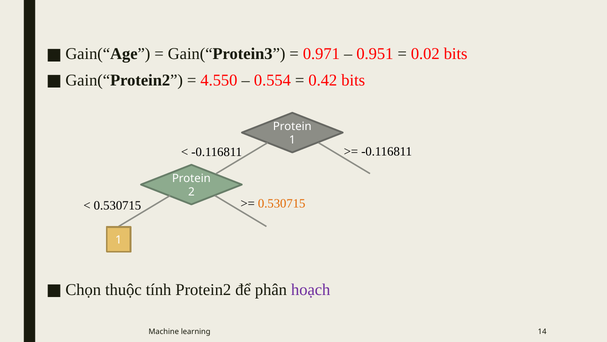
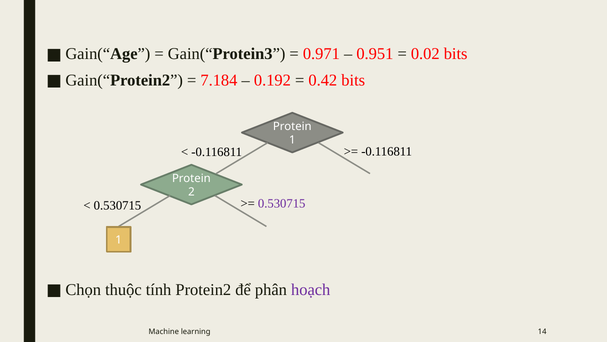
4.550: 4.550 -> 7.184 (219, 80)
0.554: 0.554 -> 0.192 (272, 80)
0.530715 colour: orange -> purple (282, 203)
